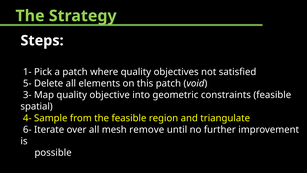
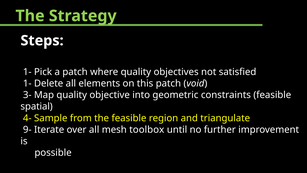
5-: 5- -> 1- (27, 83)
6-: 6- -> 9- (27, 129)
remove: remove -> toolbox (147, 129)
